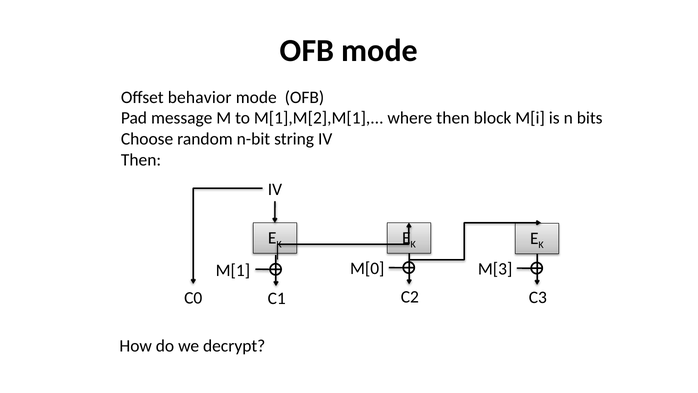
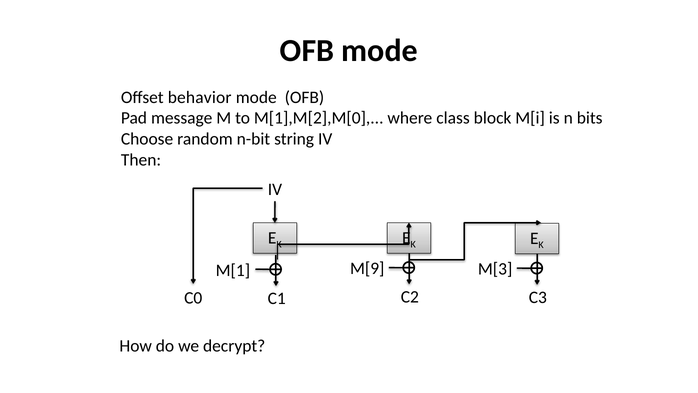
M[1],M[2],M[1: M[1],M[2],M[1 -> M[1],M[2],M[0 (319, 118)
where then: then -> class (453, 118)
M[0: M[0 -> M[9 (367, 268)
